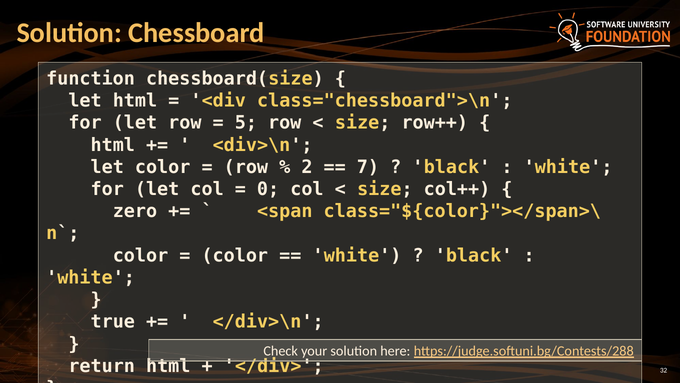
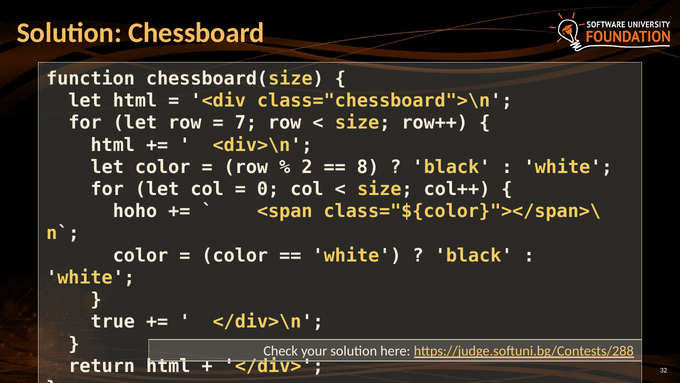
5: 5 -> 7 (246, 123)
7: 7 -> 8 (368, 167)
zero: zero -> hoho (135, 211)
